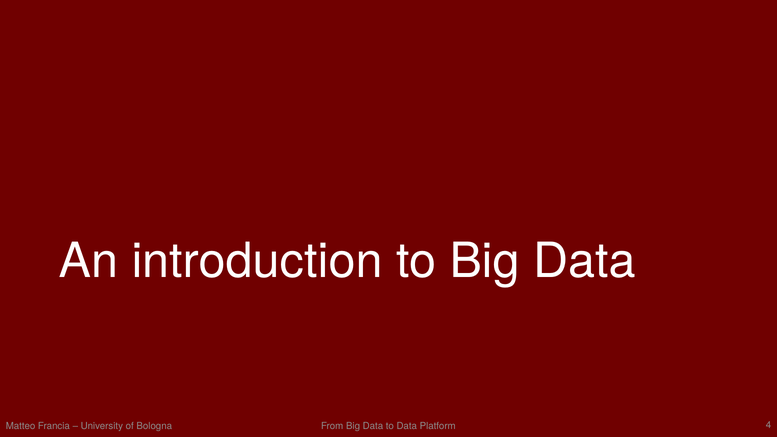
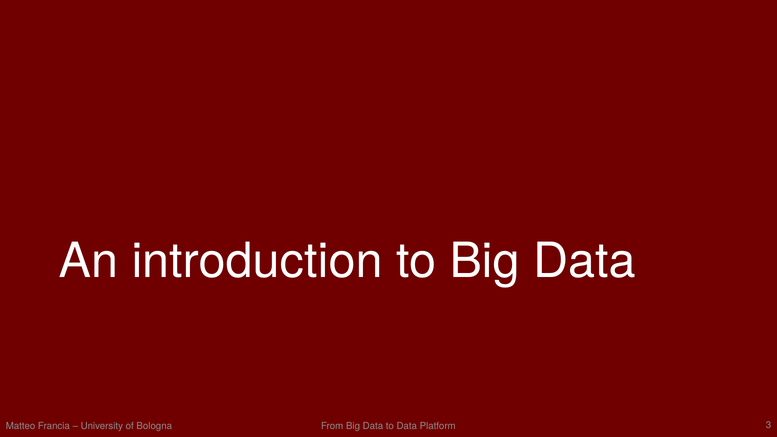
4: 4 -> 3 (769, 425)
